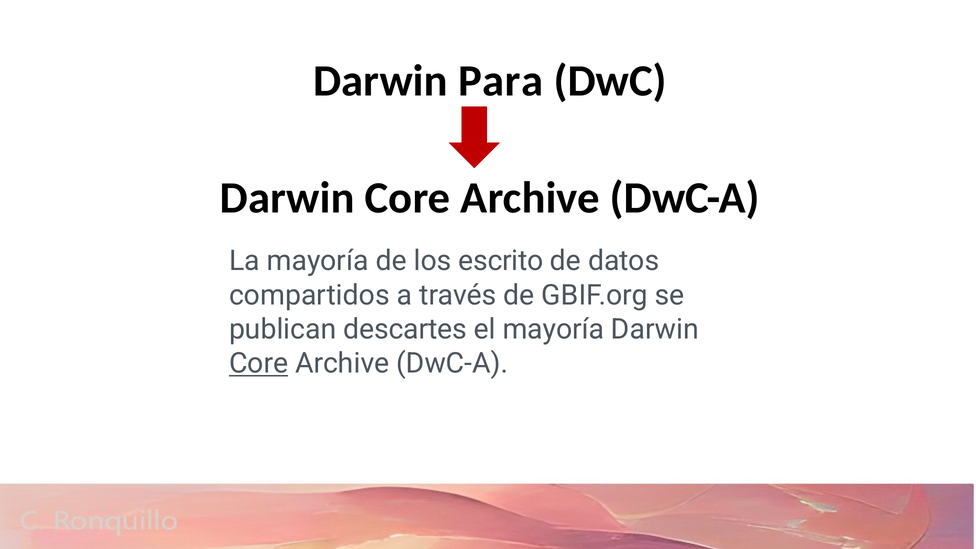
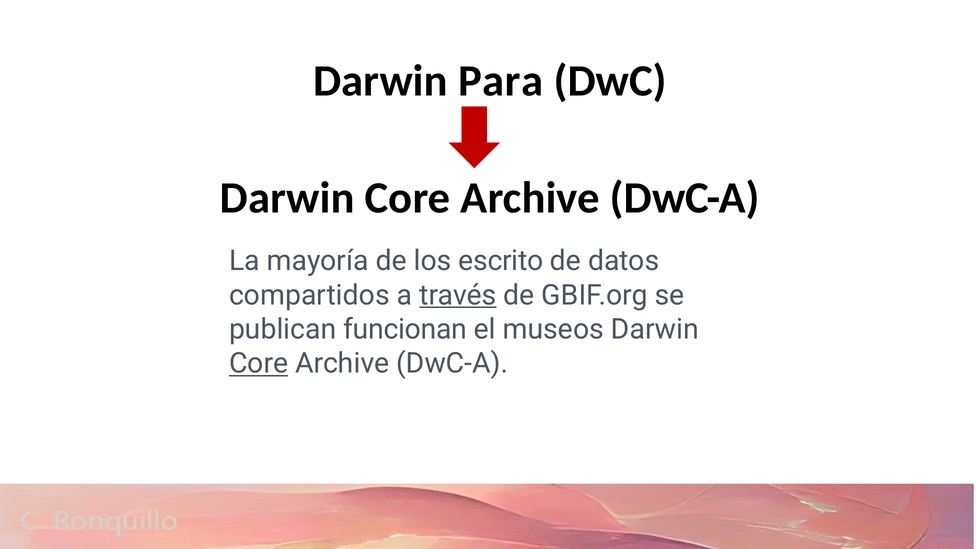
través underline: none -> present (458, 295)
descartes: descartes -> funcionan (405, 329)
el mayoría: mayoría -> museos (553, 329)
